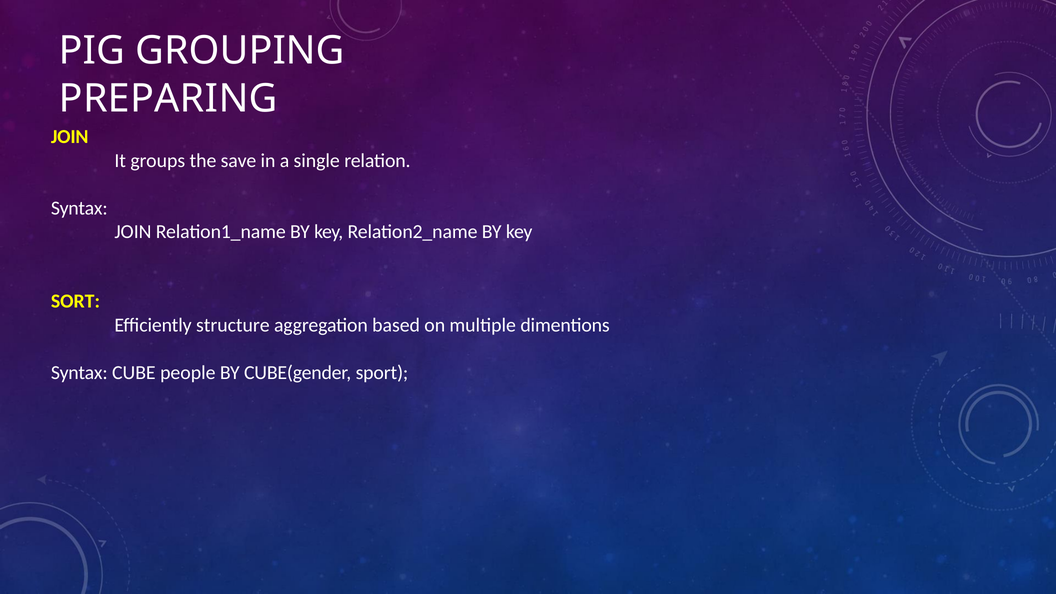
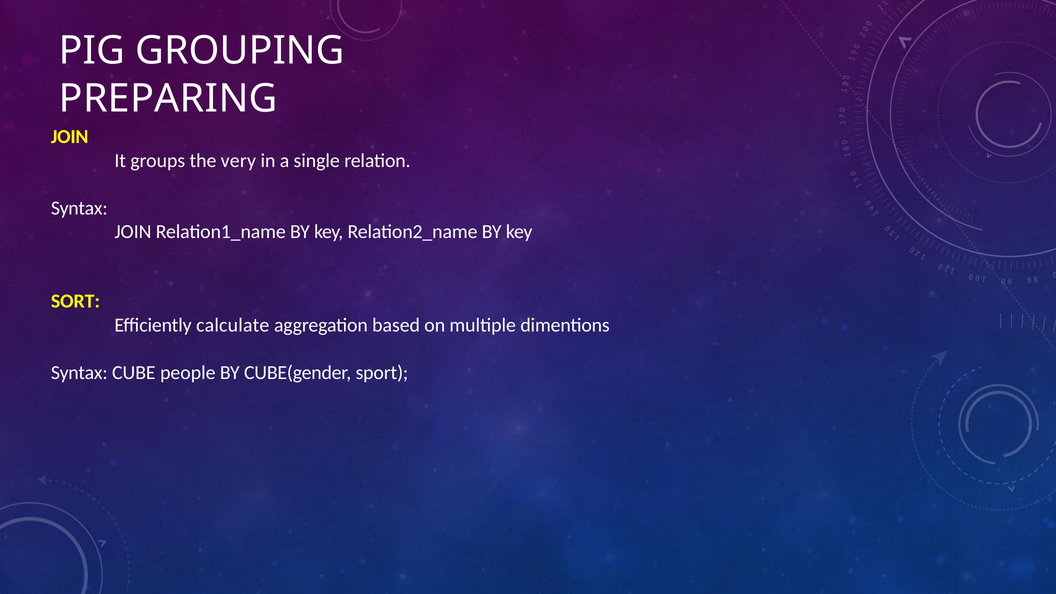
save: save -> very (238, 160)
structure: structure -> calculate (233, 325)
